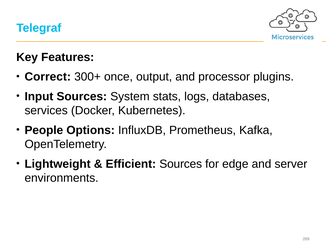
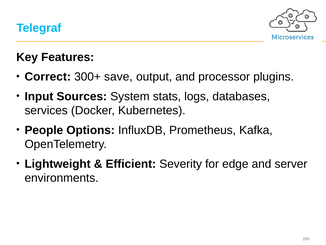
once: once -> save (118, 77)
Efficient Sources: Sources -> Severity (181, 164)
